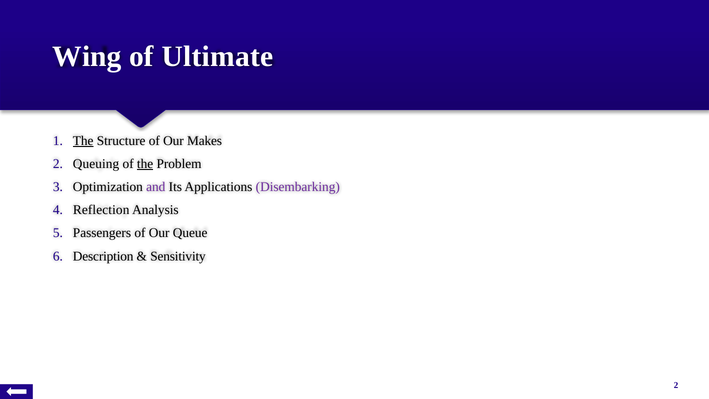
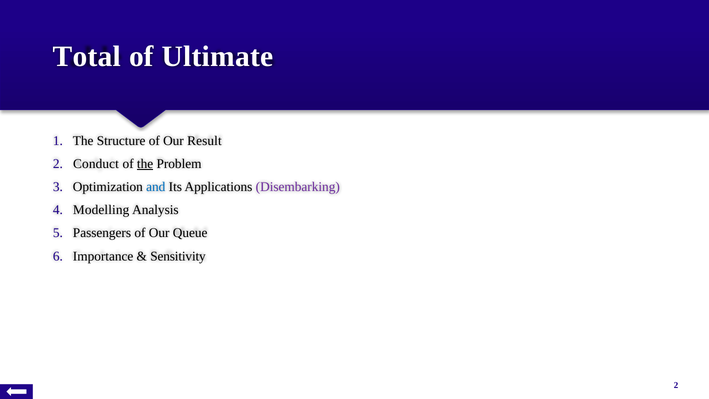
Wing: Wing -> Total (87, 56)
The underline: present -> none (83, 141)
Makes: Makes -> Result (204, 141)
Queuing: Queuing -> Conduct (96, 164)
and colour: purple -> blue (156, 187)
Reflection: Reflection -> Modelling (101, 210)
Description: Description -> Importance (103, 256)
